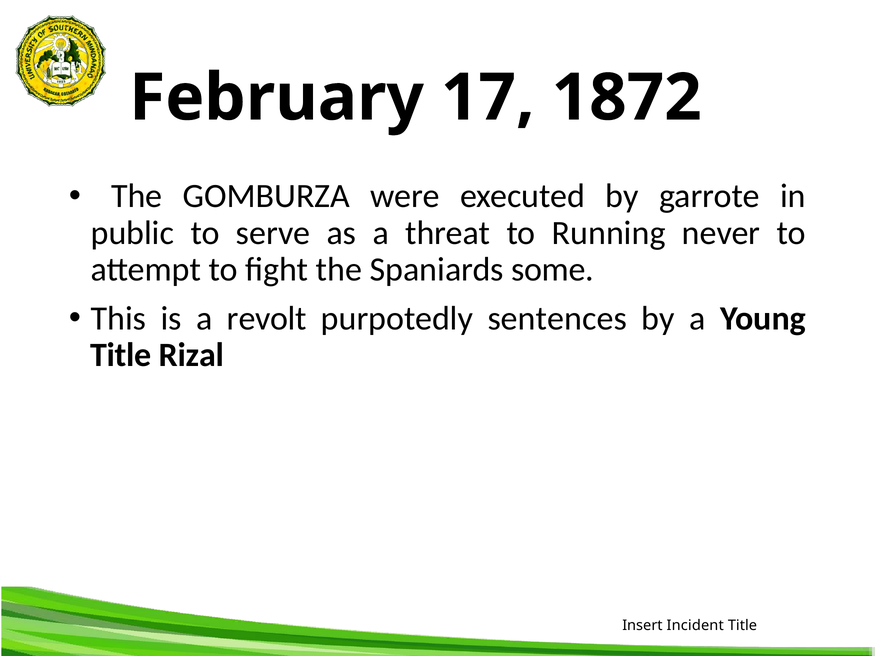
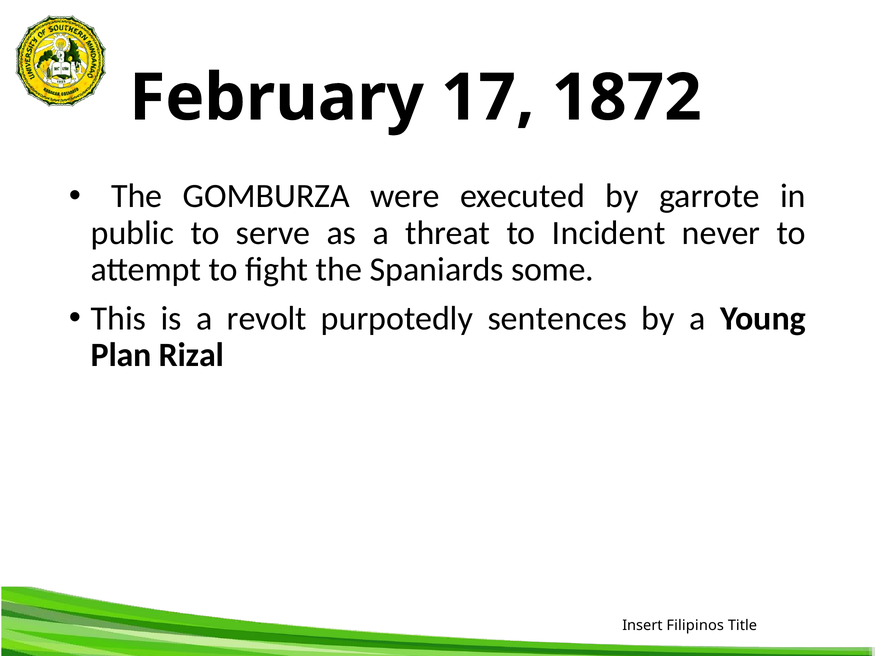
Running: Running -> Incident (609, 233)
Title: Title -> Plan (121, 355)
Incident: Incident -> Filipinos (695, 626)
